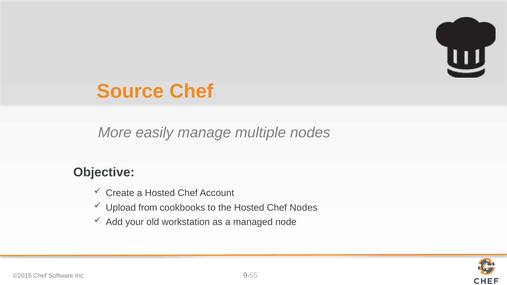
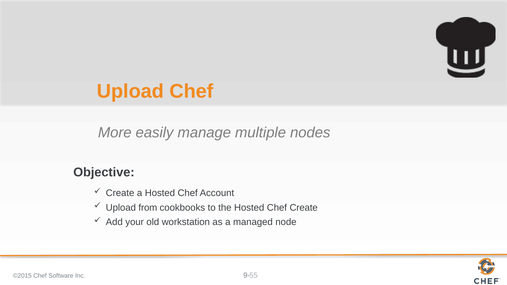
Source: Source -> Upload (130, 91)
Chef Nodes: Nodes -> Create (304, 208)
